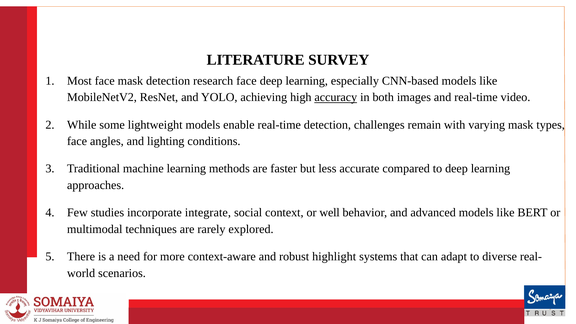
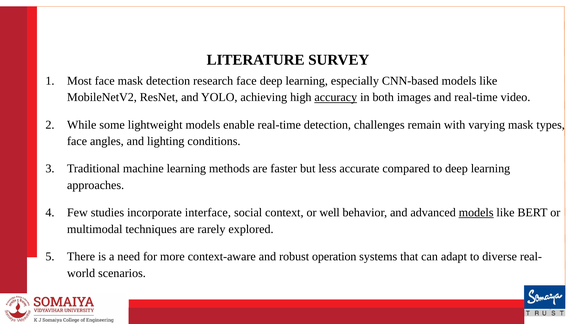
integrate: integrate -> interface (208, 213)
models underline: none -> present (476, 213)
highlight: highlight -> operation (334, 257)
